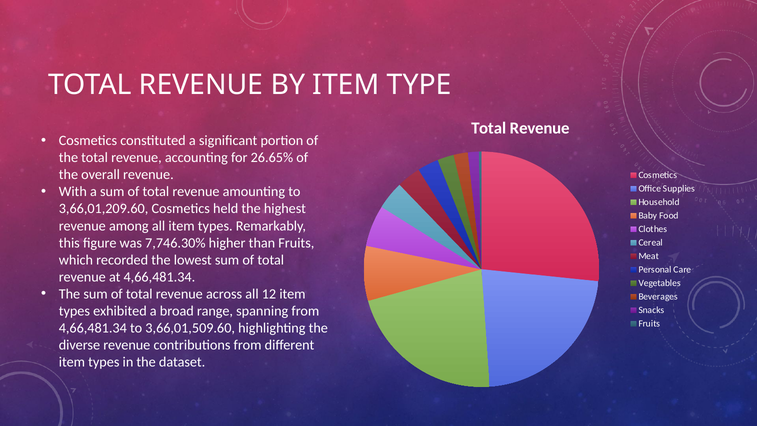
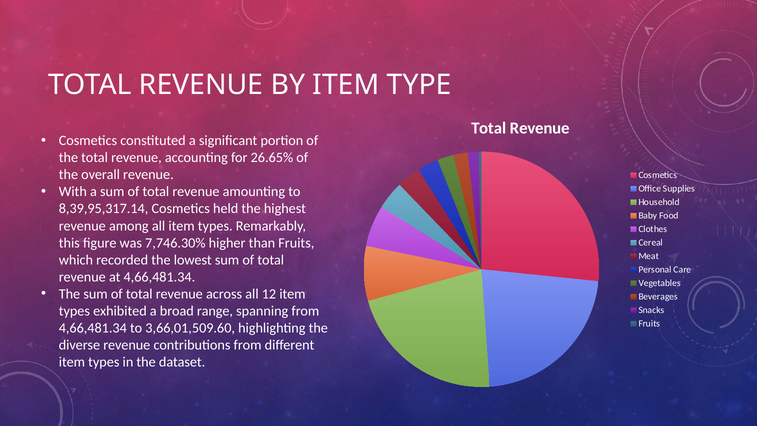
3,66,01,209.60: 3,66,01,209.60 -> 8,39,95,317.14 (104, 209)
